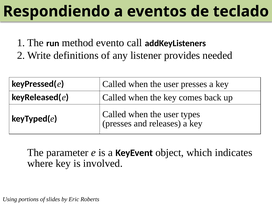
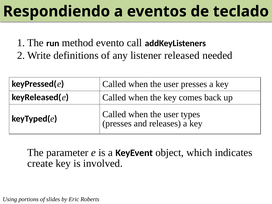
provides: provides -> released (182, 55)
where: where -> create (40, 163)
